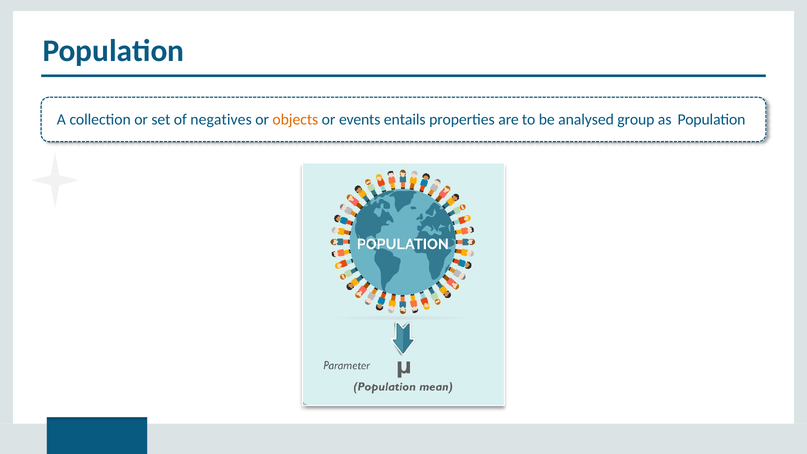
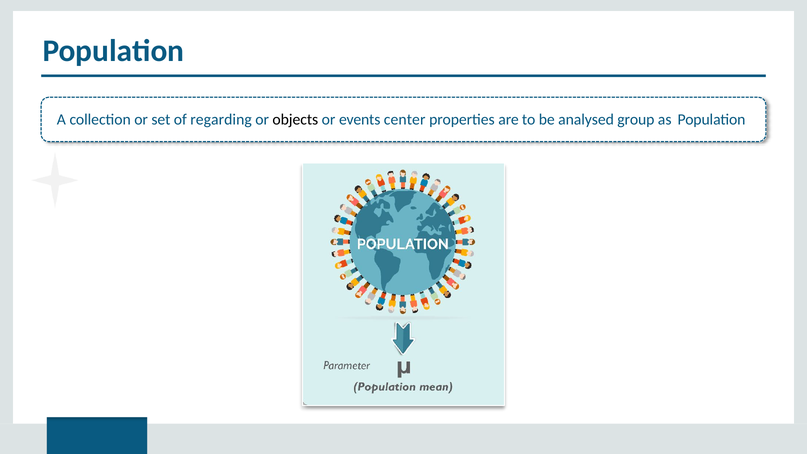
negatives: negatives -> regarding (221, 120)
objects colour: orange -> black (295, 120)
entails: entails -> center (405, 120)
